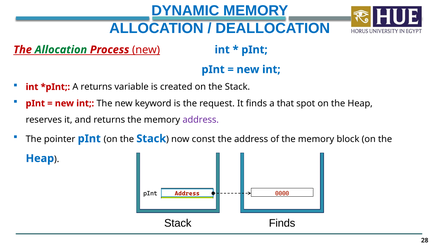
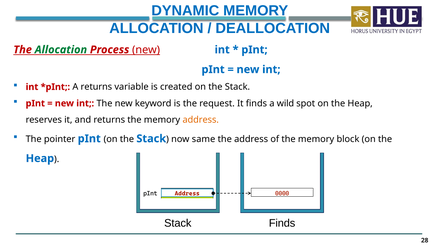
that: that -> wild (285, 103)
address colour: purple -> orange (201, 120)
const: const -> same (204, 139)
